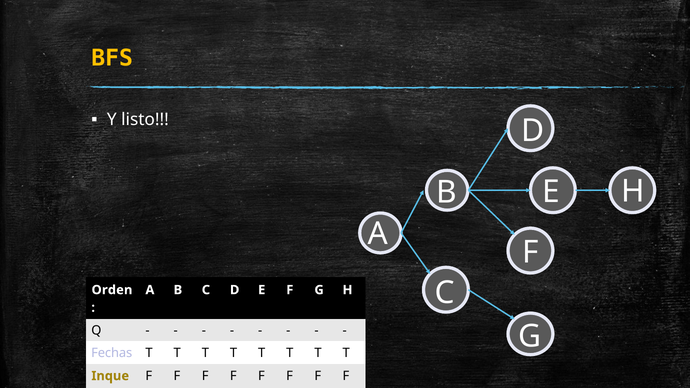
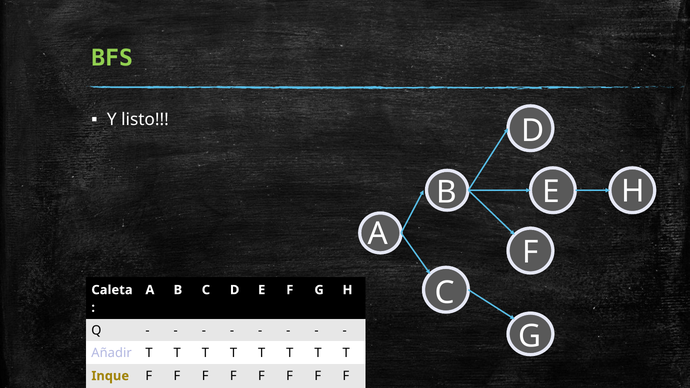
BFS colour: yellow -> light green (112, 58)
Orden: Orden -> Caleta (112, 290)
Fechas: Fechas -> Añadir (112, 353)
